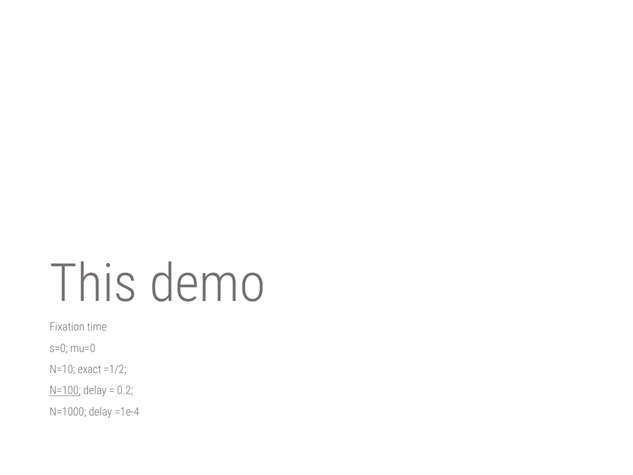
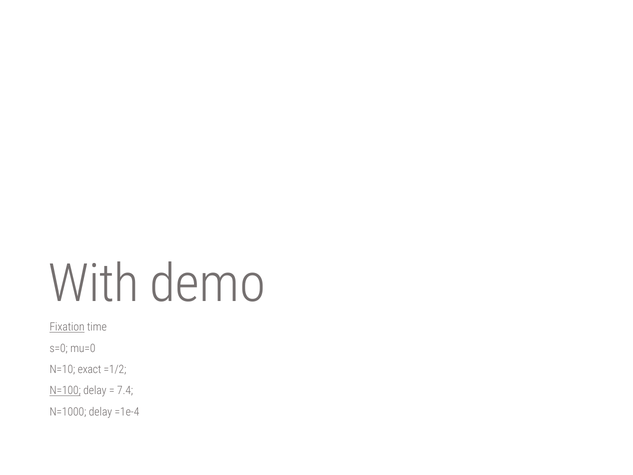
This: This -> With (94, 284)
Fixation underline: none -> present (67, 327)
0.2: 0.2 -> 7.4 (125, 390)
